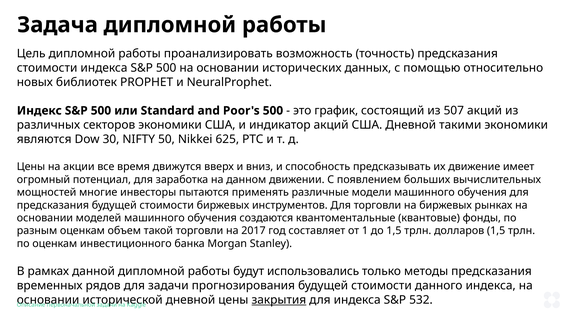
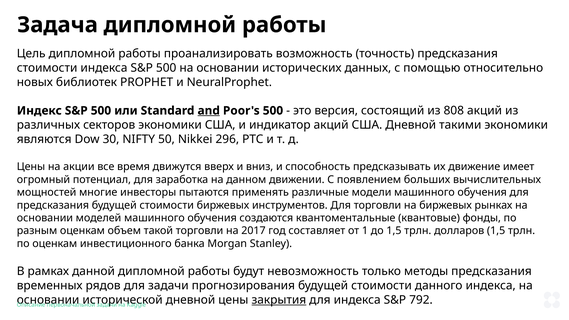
and underline: none -> present (209, 111)
график: график -> версия (336, 111)
507: 507 -> 808 (454, 111)
625: 625 -> 296 (227, 139)
использовались: использовались -> невозможность (313, 271)
532: 532 -> 792 (421, 300)
